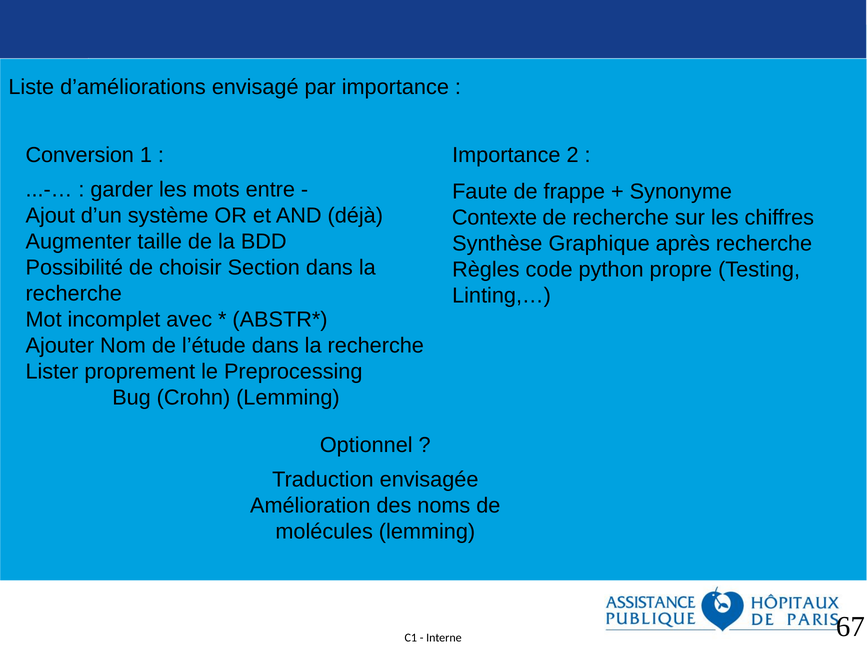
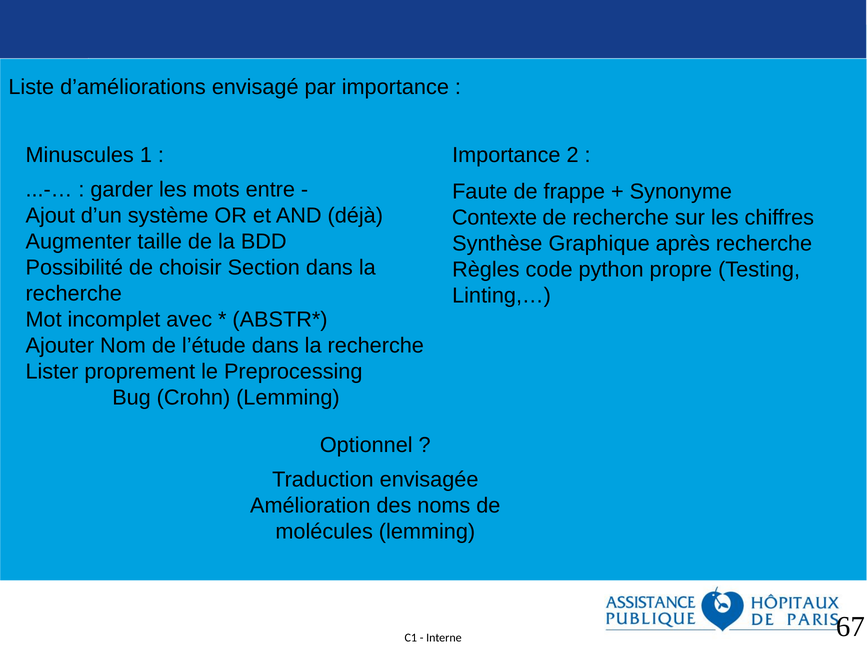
Conversion: Conversion -> Minuscules (80, 155)
